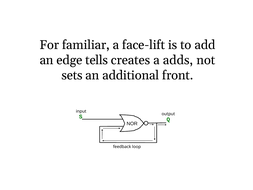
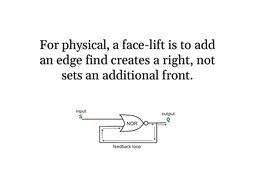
familiar: familiar -> physical (86, 45)
tells: tells -> find (97, 60)
adds: adds -> right (178, 60)
